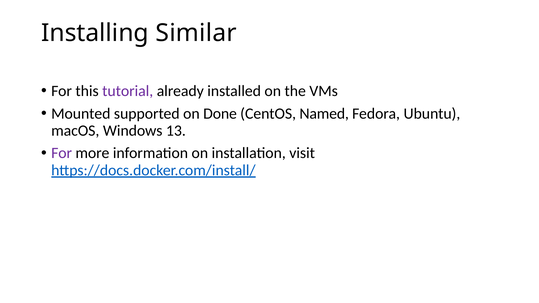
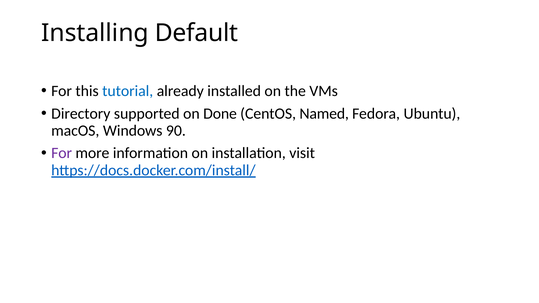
Similar: Similar -> Default (196, 33)
tutorial colour: purple -> blue (128, 91)
Mounted: Mounted -> Directory (81, 114)
13: 13 -> 90 (176, 131)
